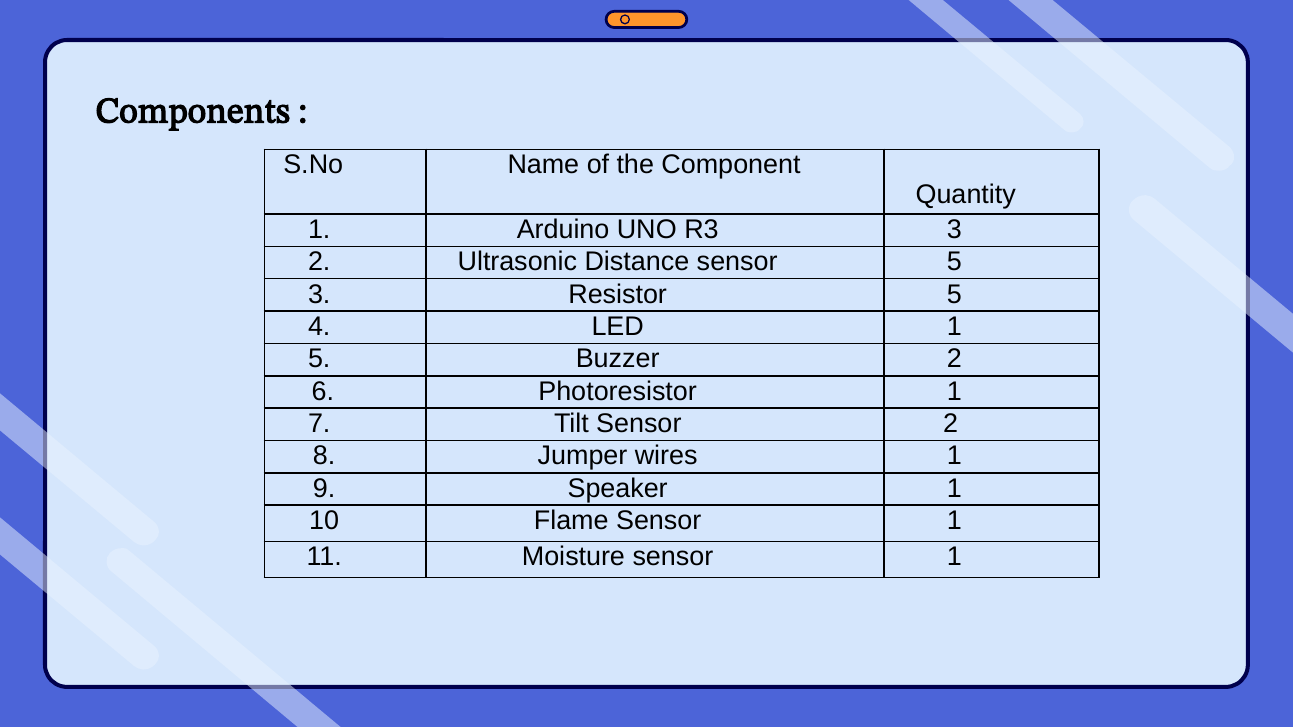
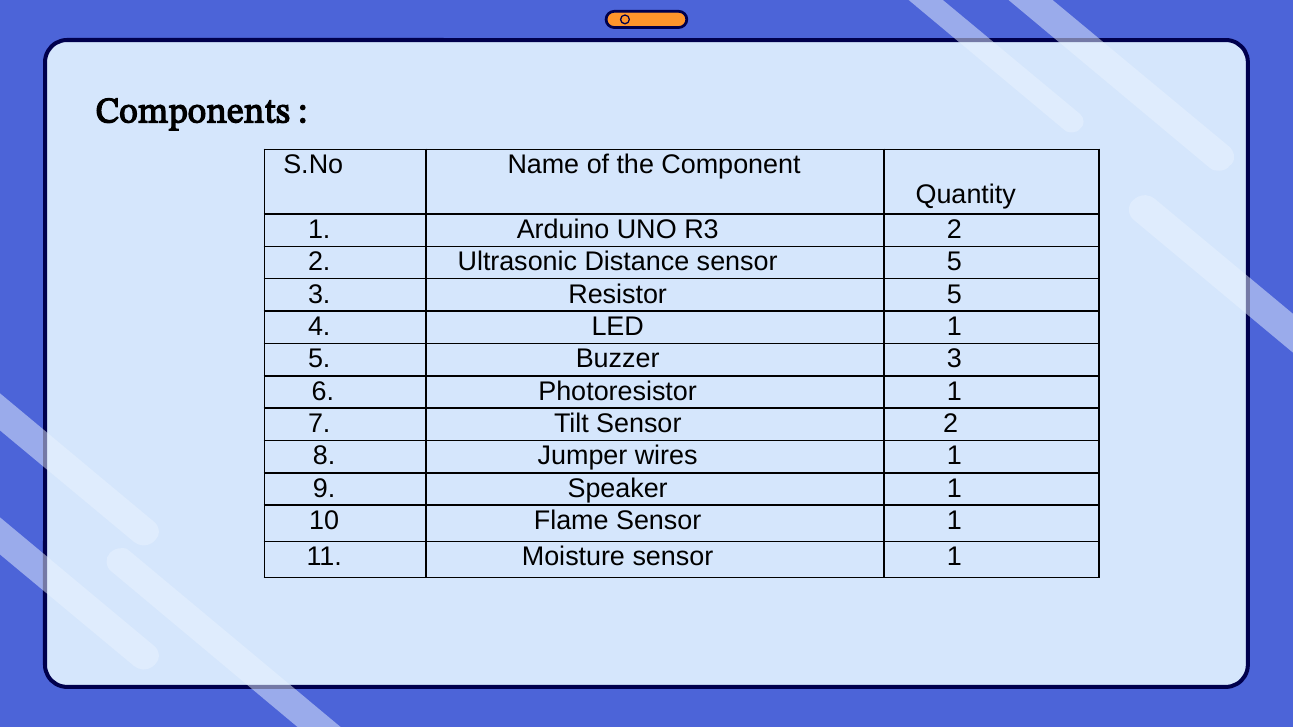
R3 3: 3 -> 2 (954, 230)
Buzzer 2: 2 -> 3 (954, 359)
